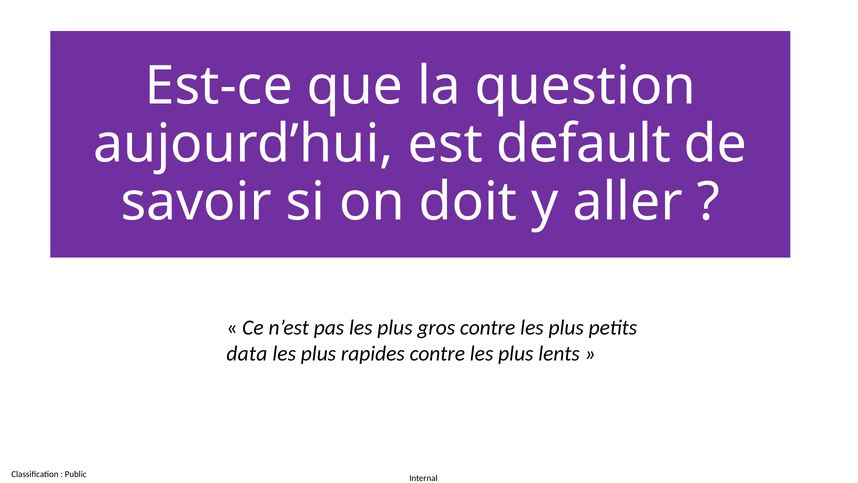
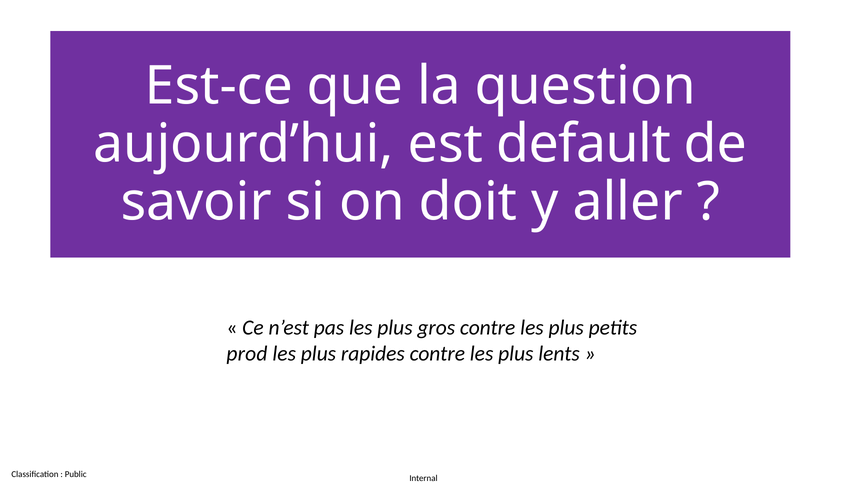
data: data -> prod (247, 353)
